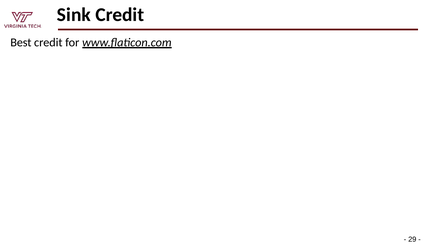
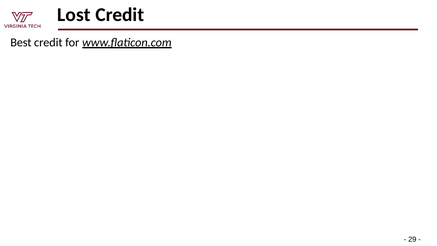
Sink: Sink -> Lost (74, 15)
